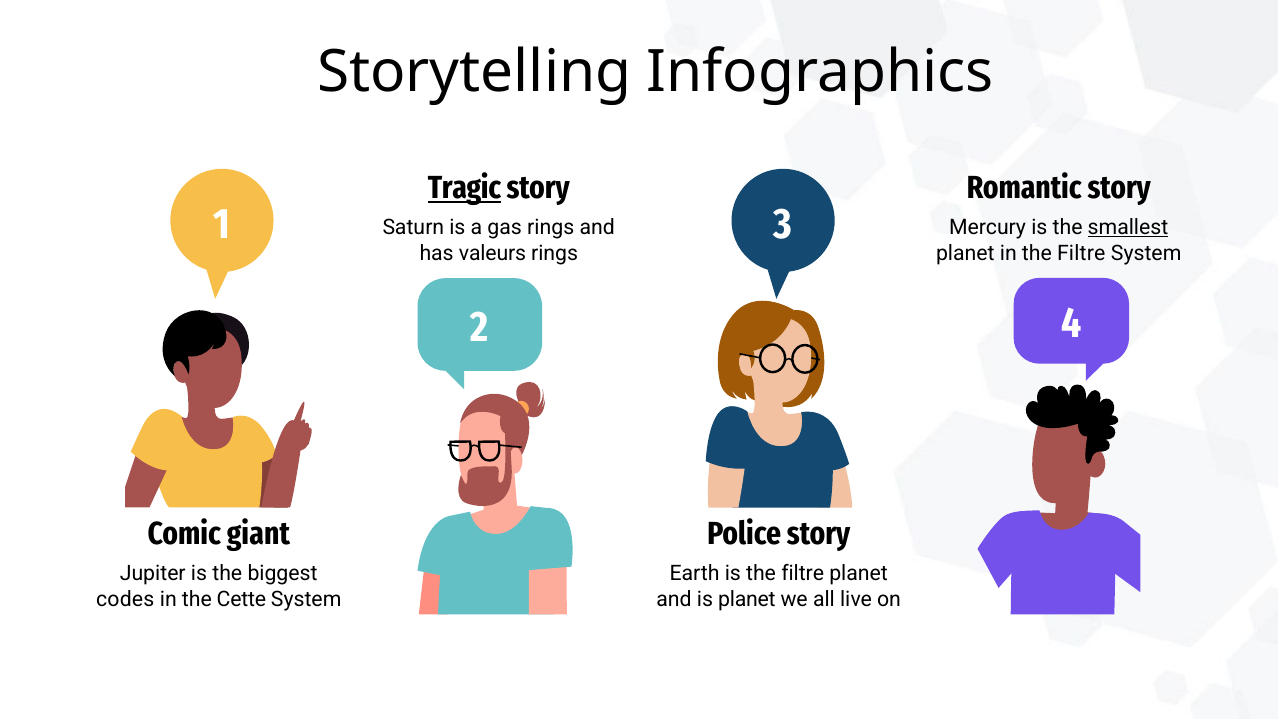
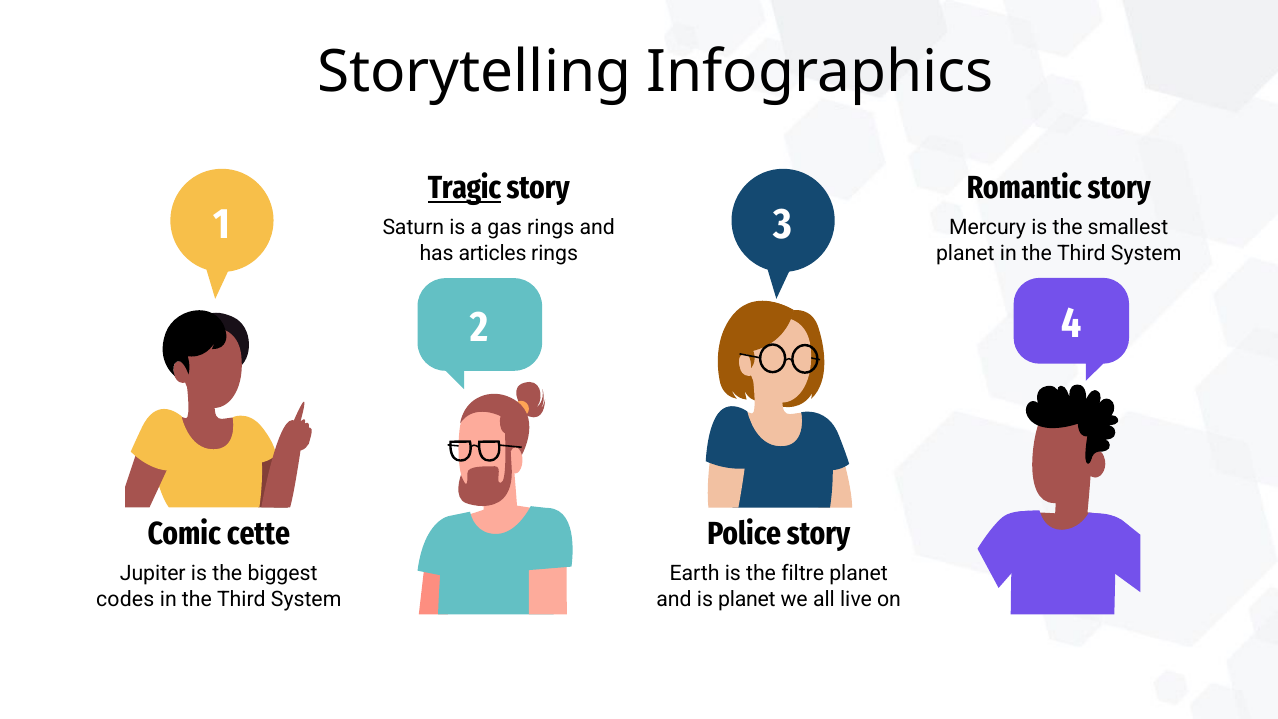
smallest underline: present -> none (1128, 228)
valeurs: valeurs -> articles (493, 253)
planet in the Filtre: Filtre -> Third (1081, 253)
giant: giant -> cette (258, 534)
Cette: Cette -> Third (241, 599)
